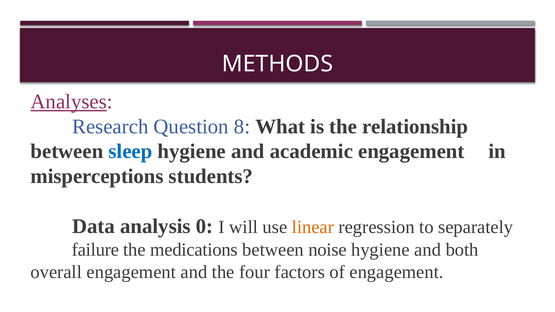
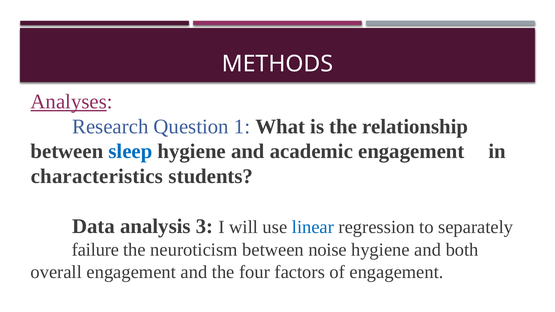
8: 8 -> 1 (242, 127)
misperceptions: misperceptions -> characteristics (97, 177)
0: 0 -> 3 (205, 226)
linear colour: orange -> blue (313, 227)
medications: medications -> neuroticism (194, 250)
